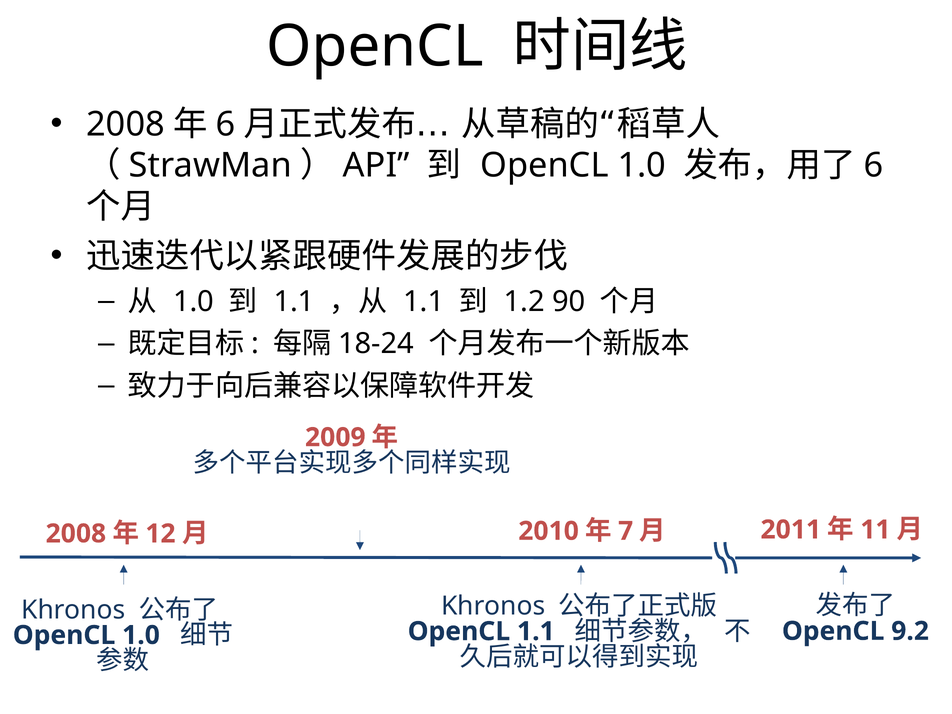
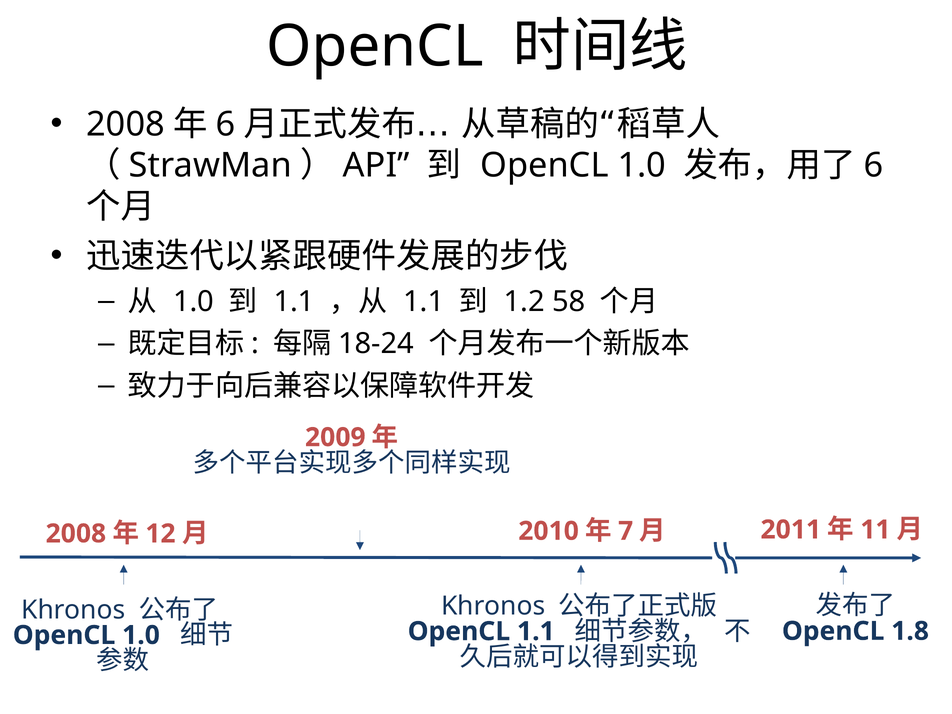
90: 90 -> 58 (569, 302)
9.2: 9.2 -> 1.8 (910, 631)
